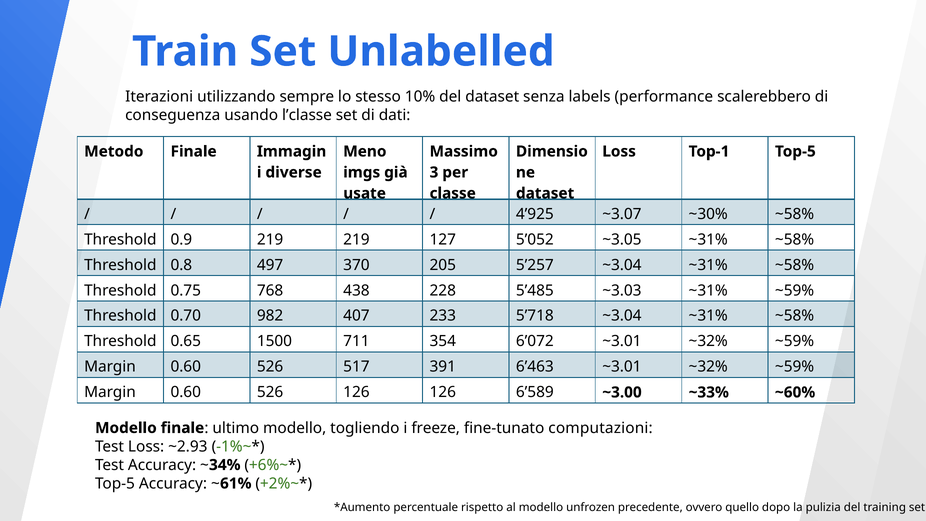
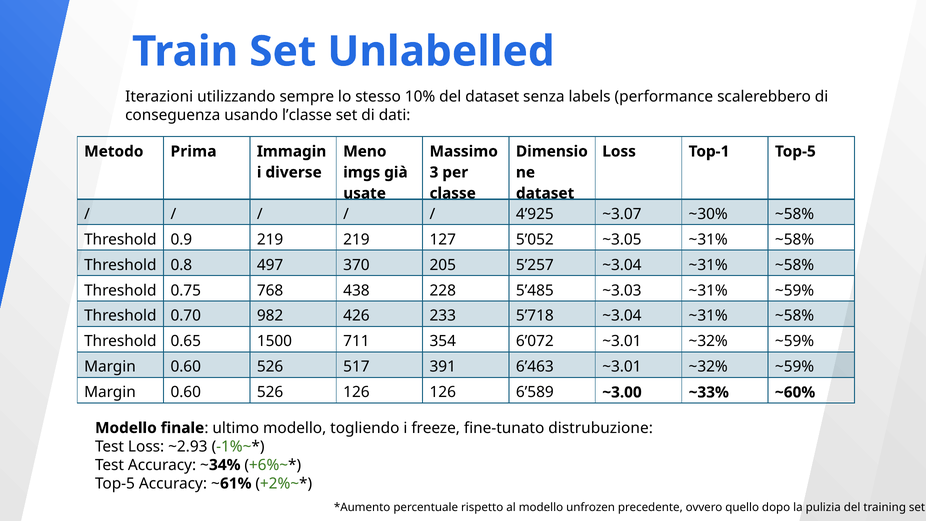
Metodo Finale: Finale -> Prima (194, 151)
407: 407 -> 426 (356, 316)
computazioni: computazioni -> distrubuzione (601, 428)
